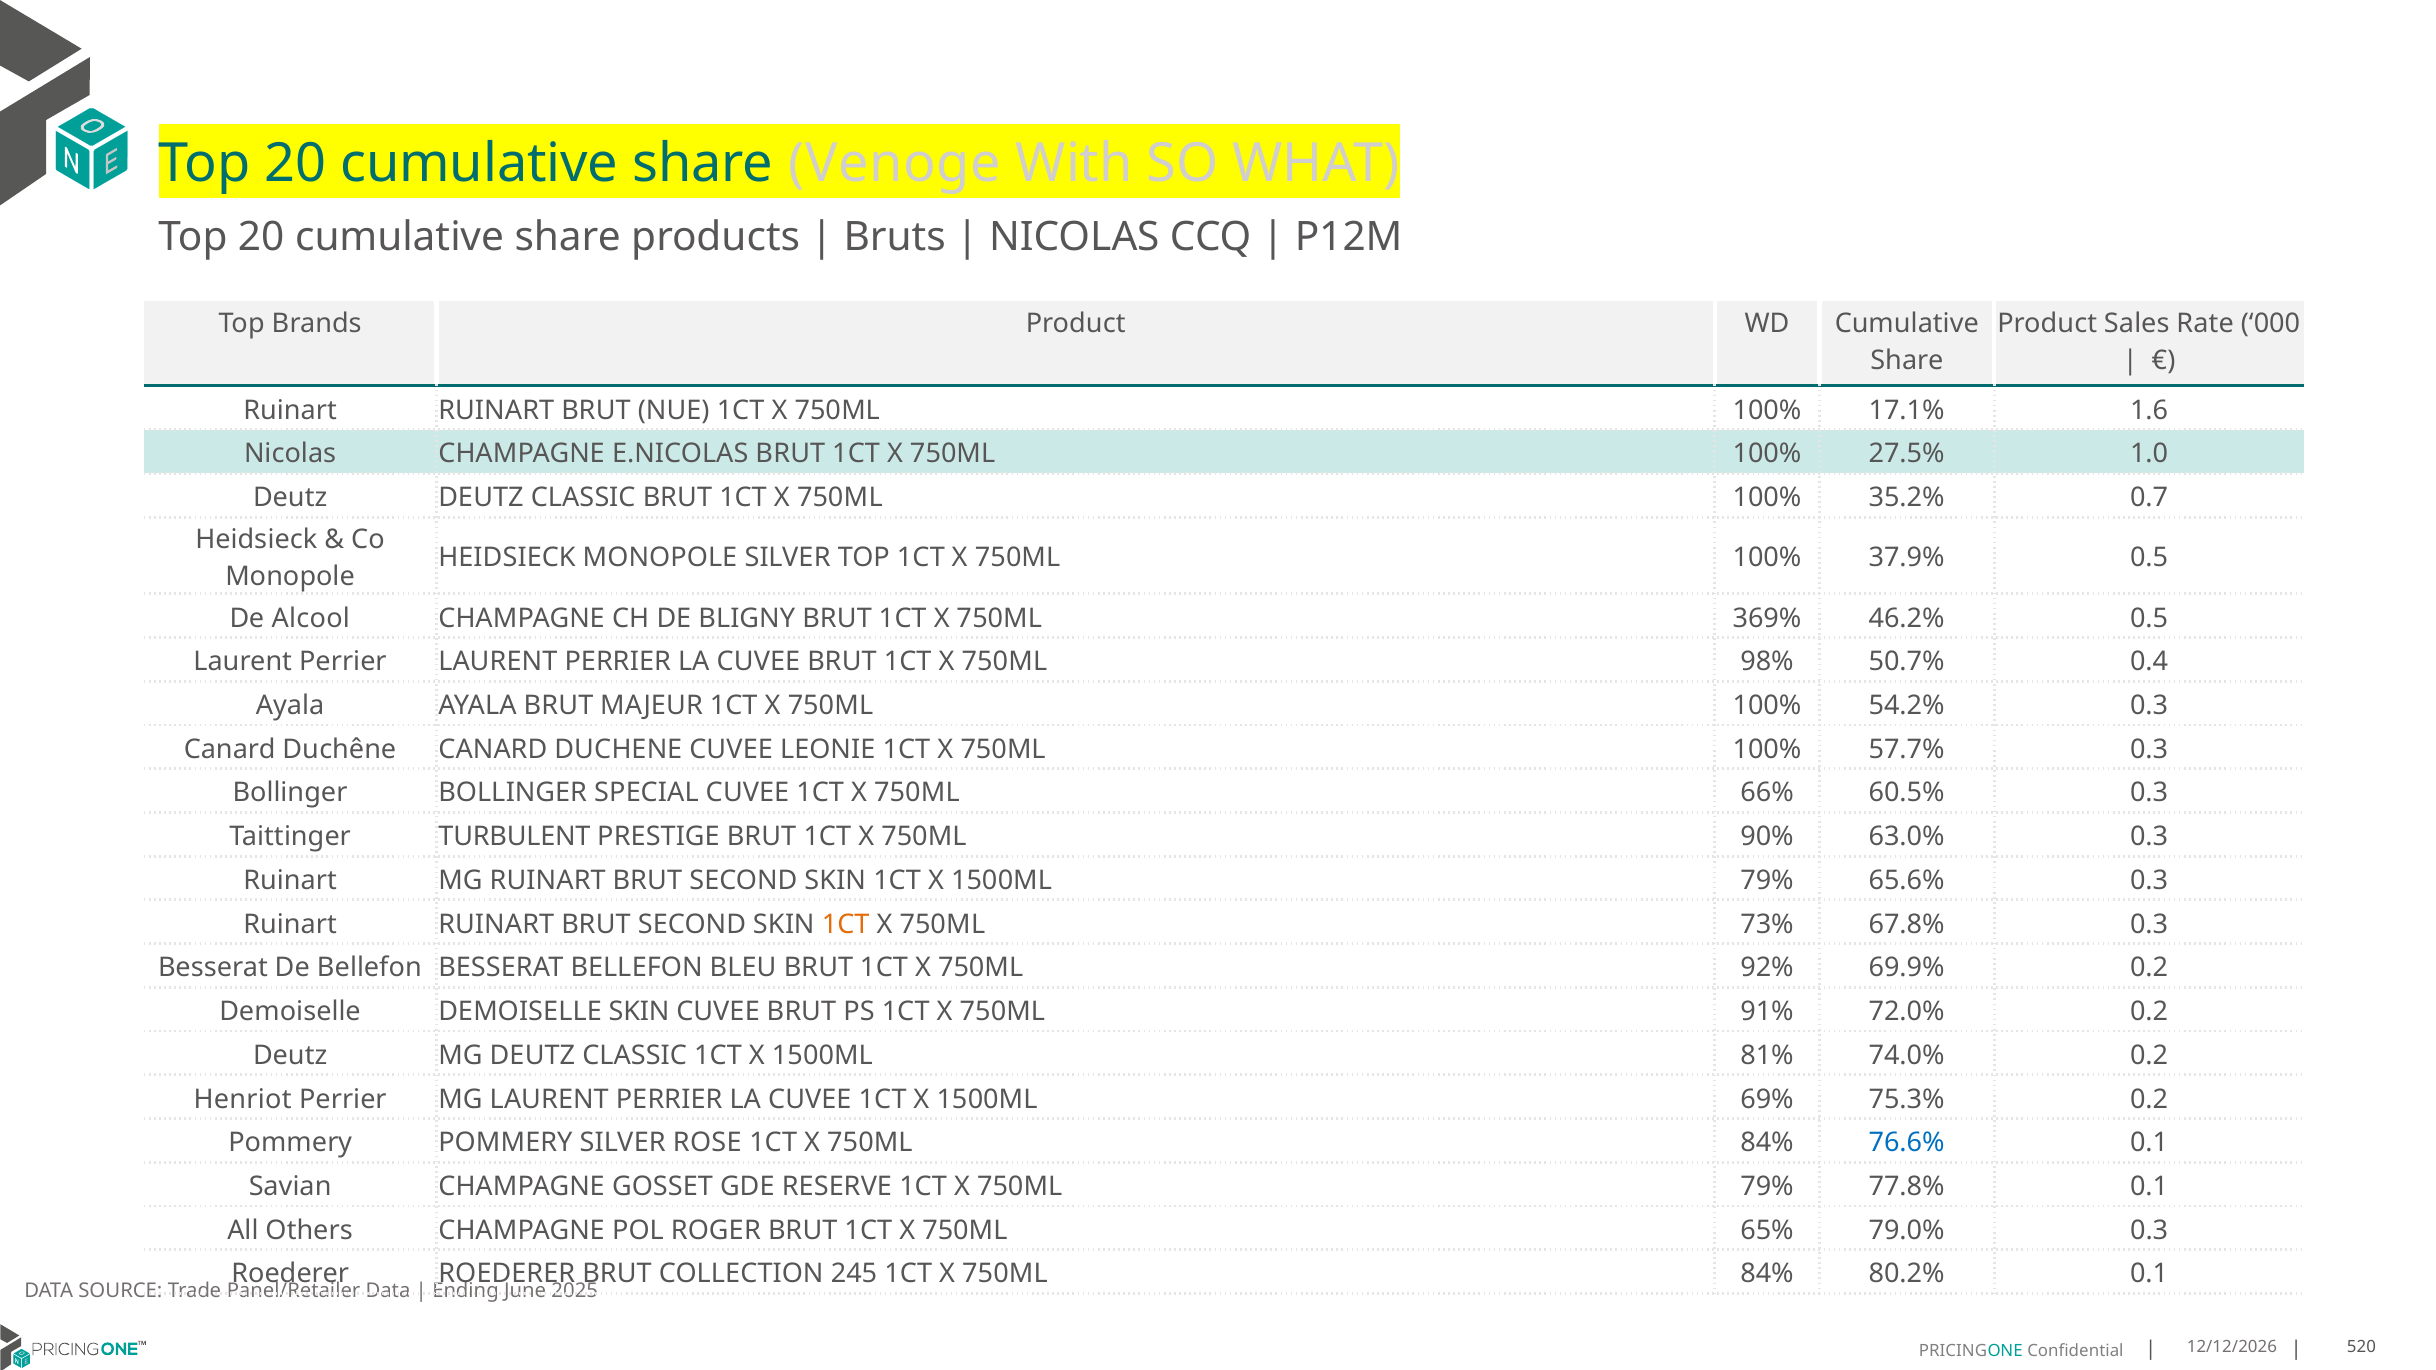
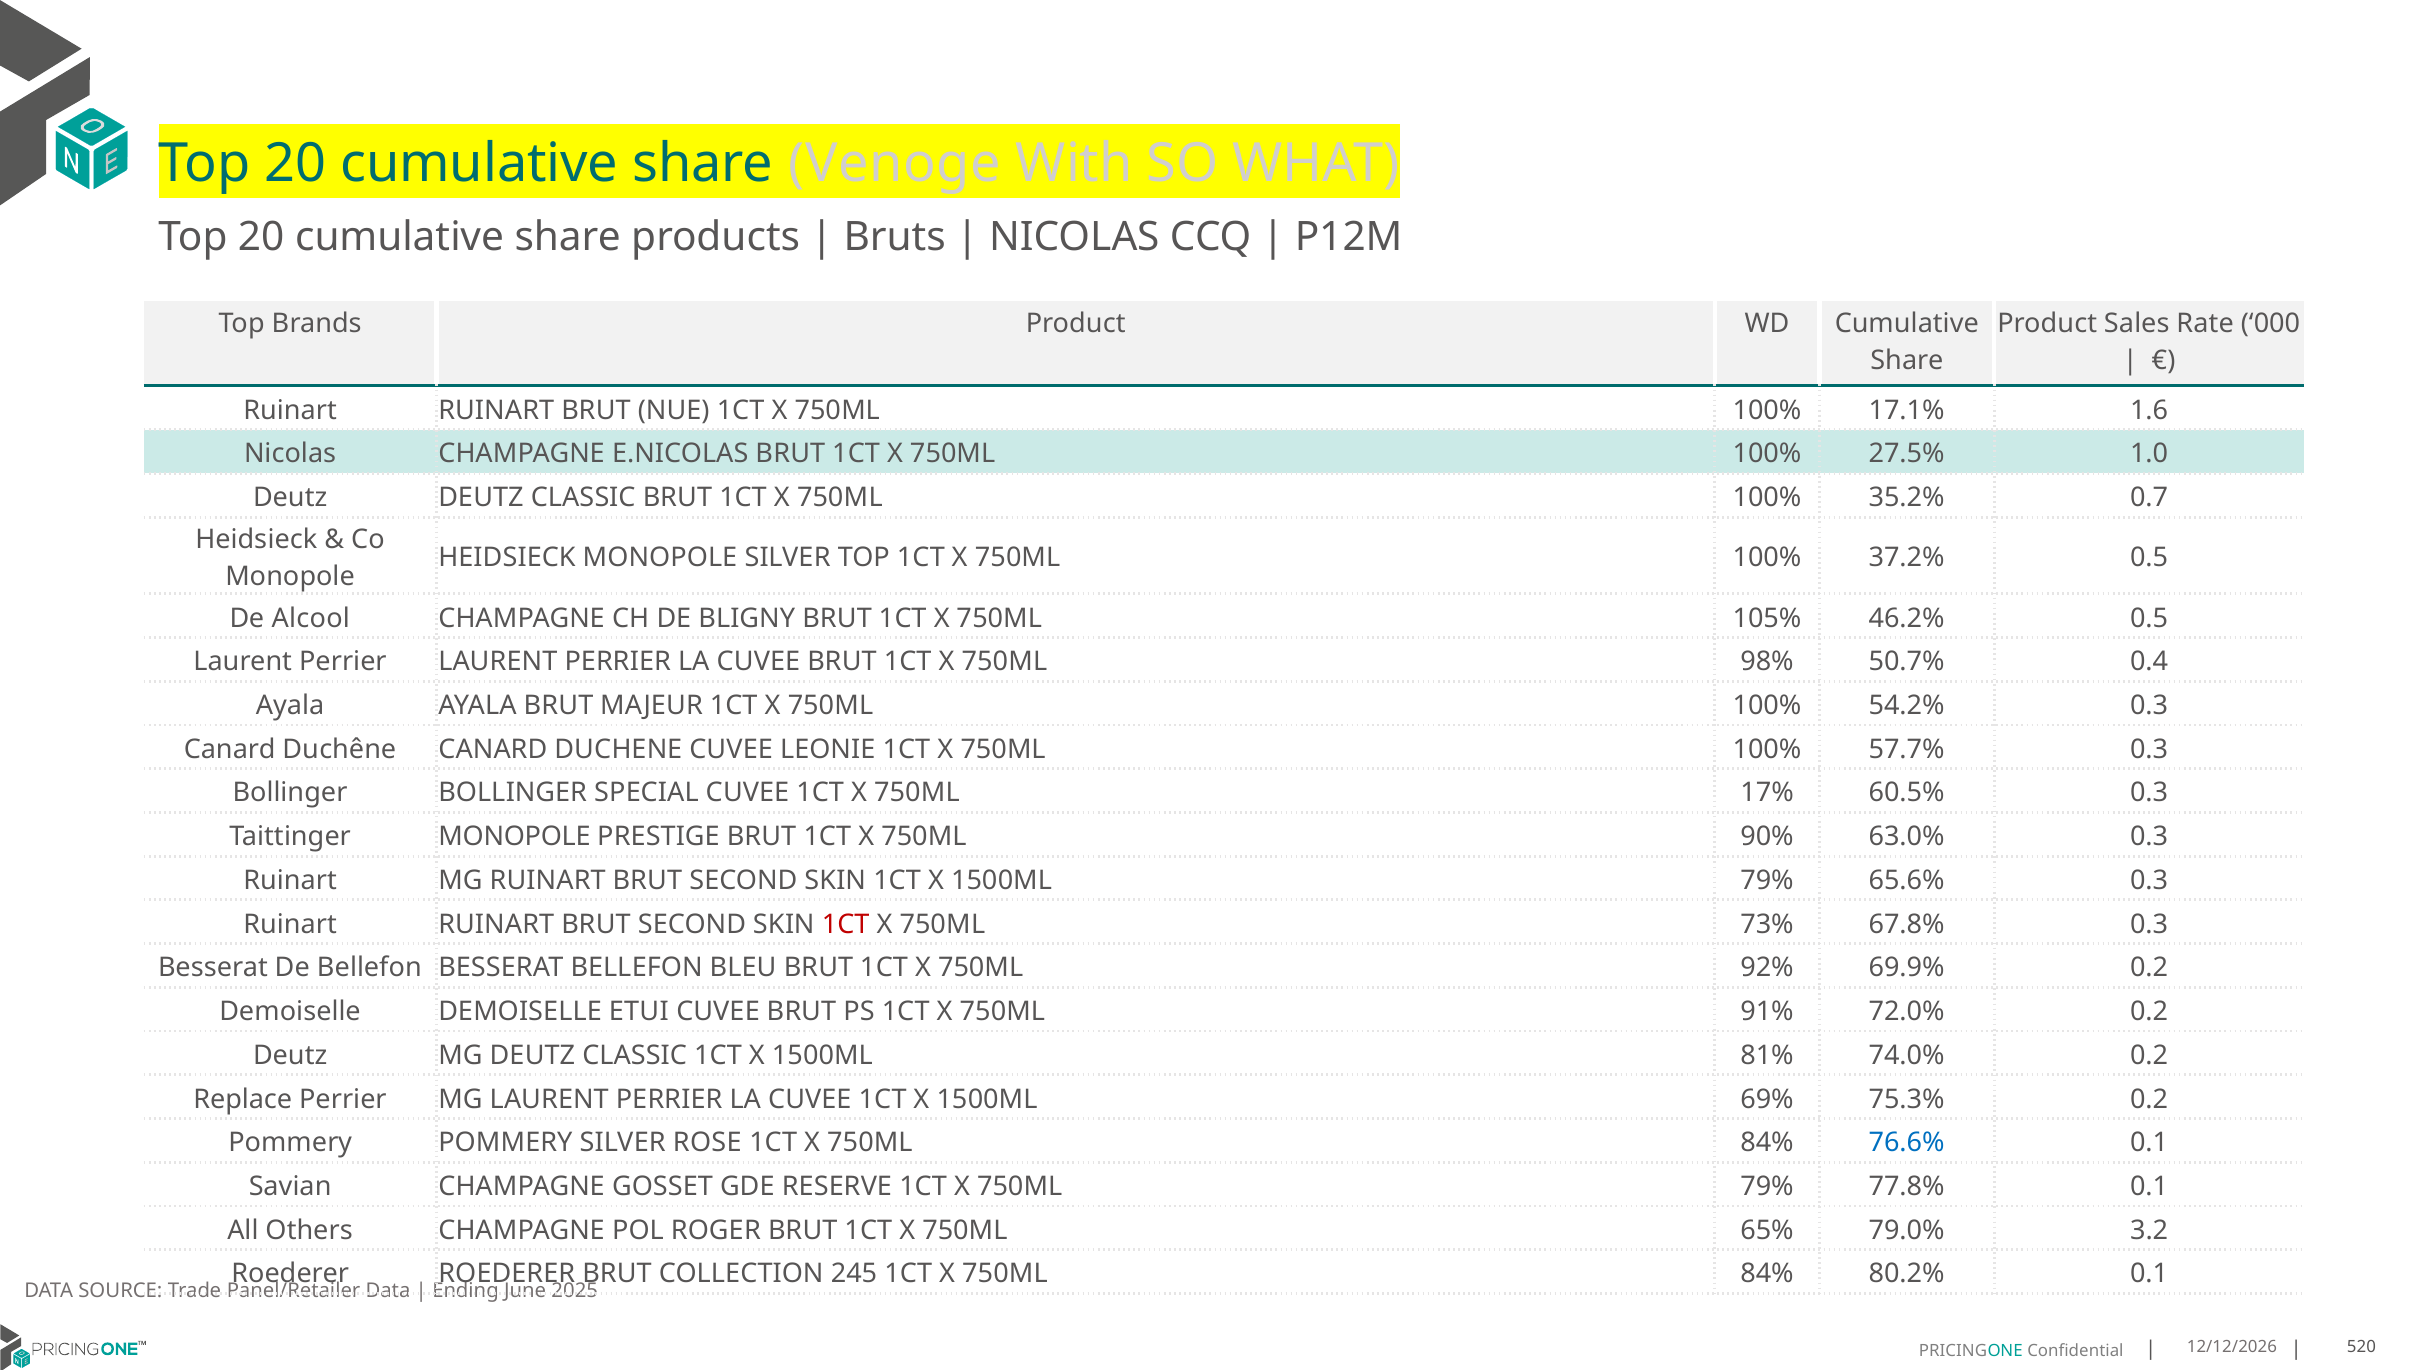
37.9%: 37.9% -> 37.2% (1907, 558)
369%: 369% -> 105% (1767, 618)
66%: 66% -> 17% (1767, 793)
Taittinger TURBULENT: TURBULENT -> MONOPOLE (514, 837)
1CT colour: orange -> red (846, 924)
DEMOISELLE SKIN: SKIN -> ETUI (639, 1012)
Henriot: Henriot -> Replace (243, 1099)
79.0% 0.3: 0.3 -> 3.2 (2149, 1231)
